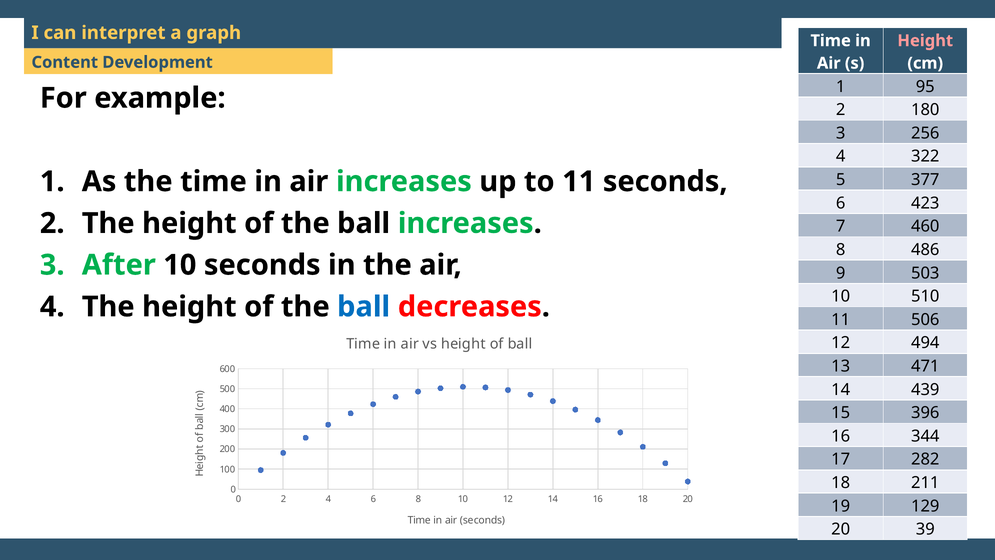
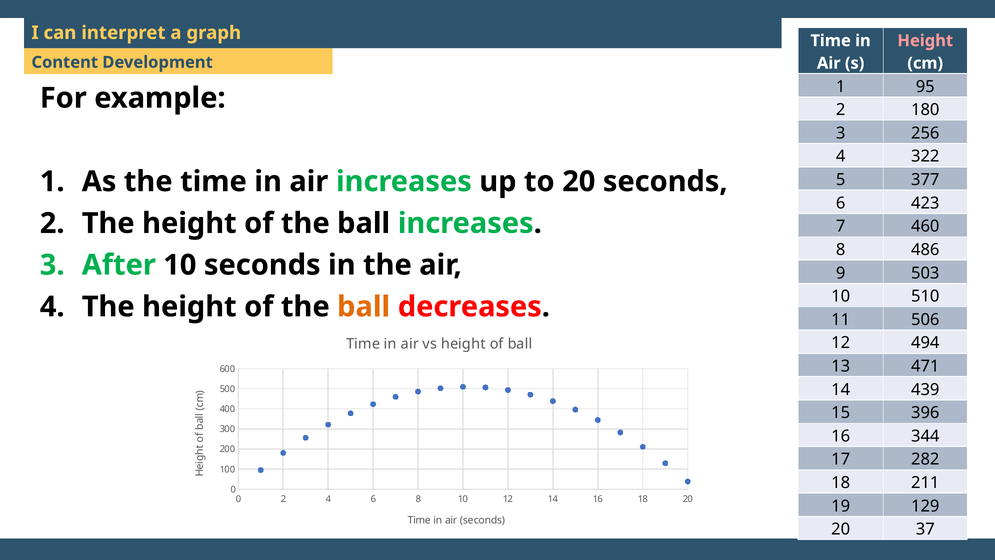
to 11: 11 -> 20 (579, 181)
ball colour: blue -> orange (364, 307)
39: 39 -> 37 (925, 529)
